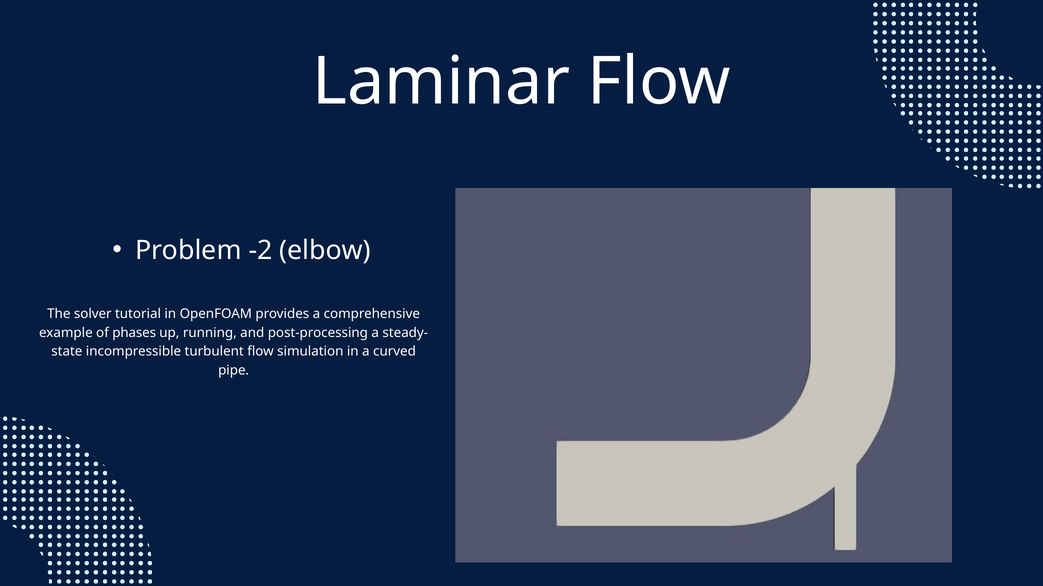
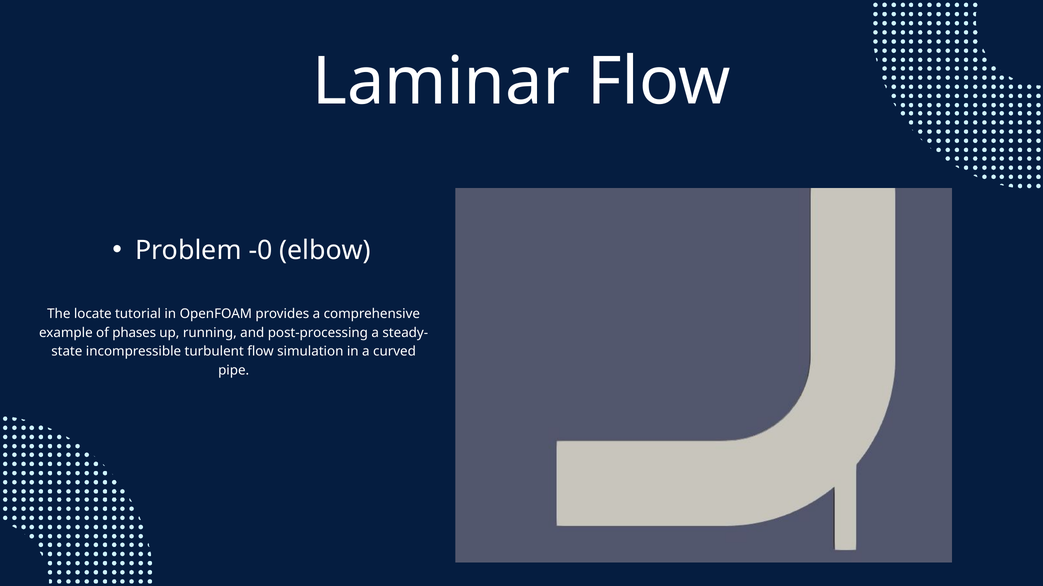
-2: -2 -> -0 (261, 250)
solver: solver -> locate (93, 314)
